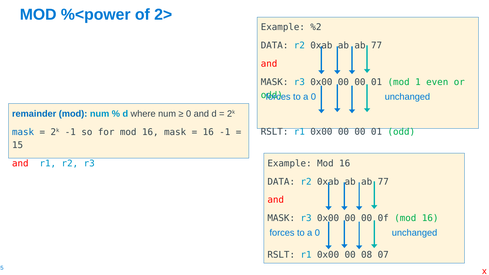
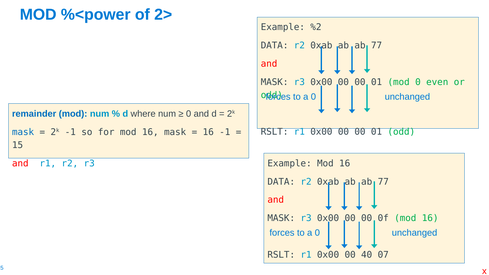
mod 1: 1 -> 0 (418, 82)
08: 08 -> 40 (367, 255)
